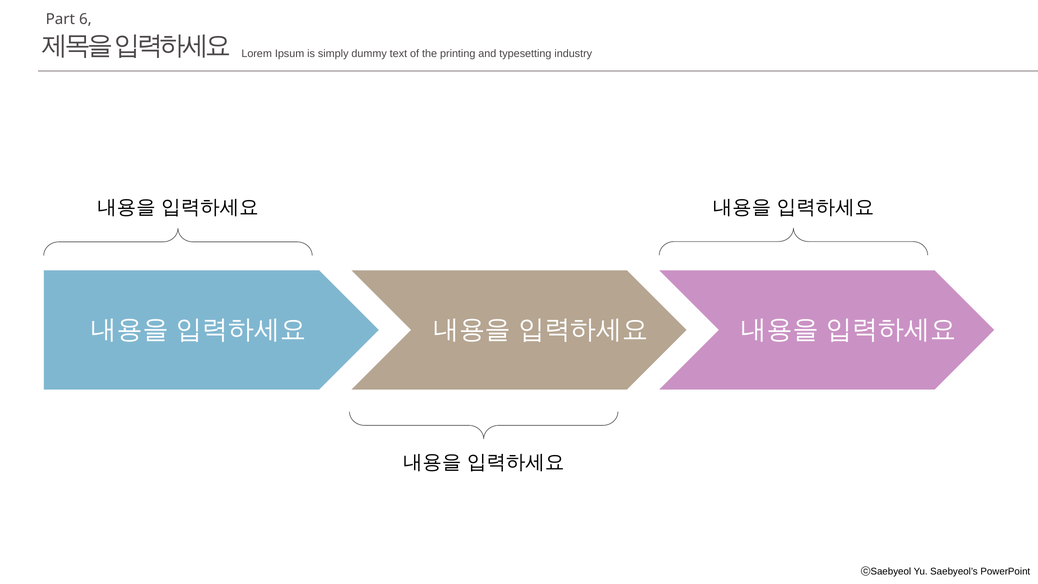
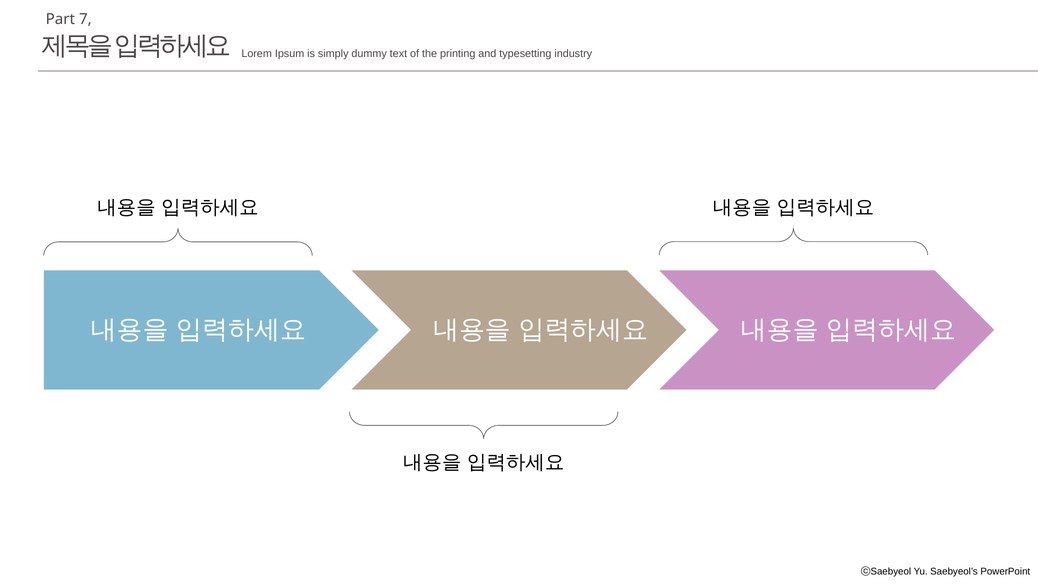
6: 6 -> 7 (85, 19)
